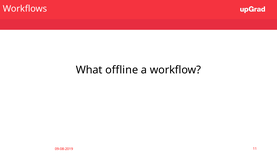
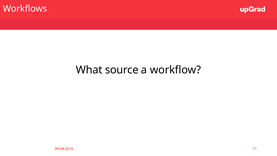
offline: offline -> source (122, 70)
